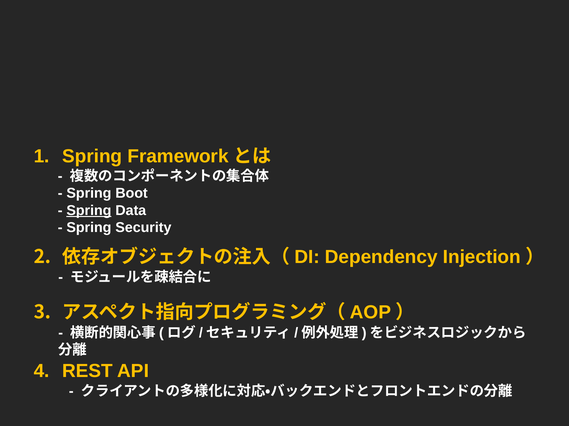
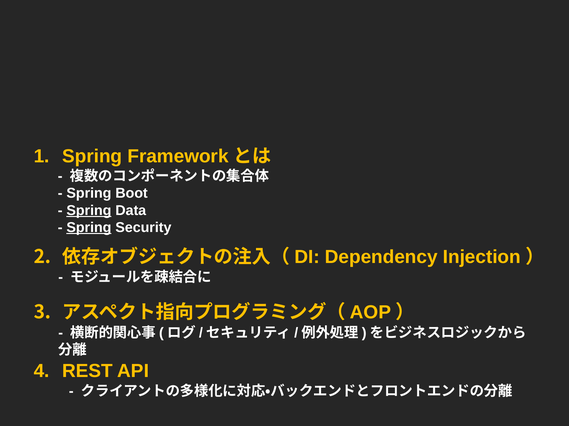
Spring underline: none -> present (89, 228)
